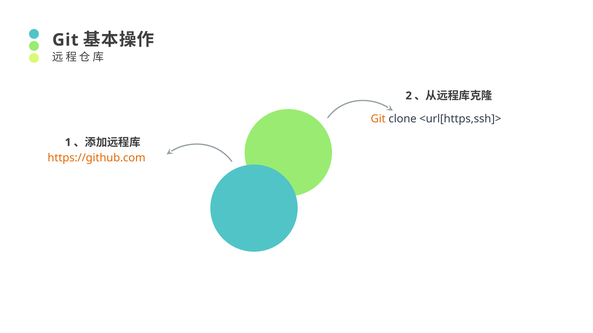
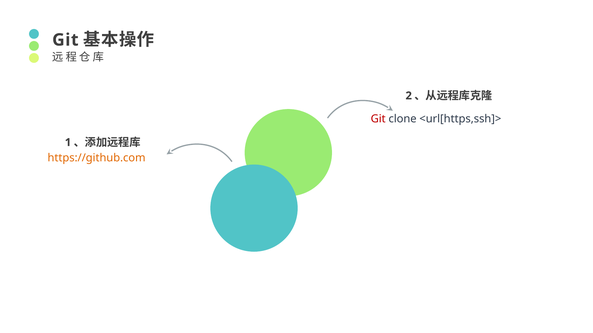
Git colour: orange -> red (378, 119)
